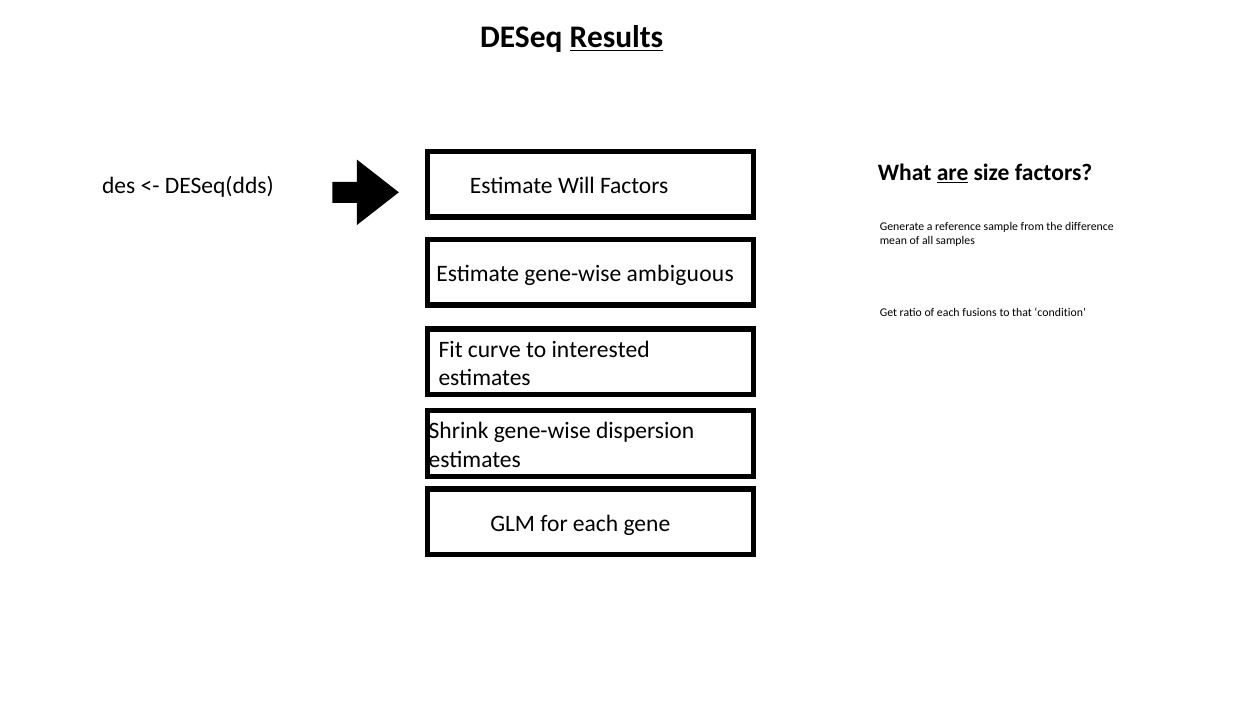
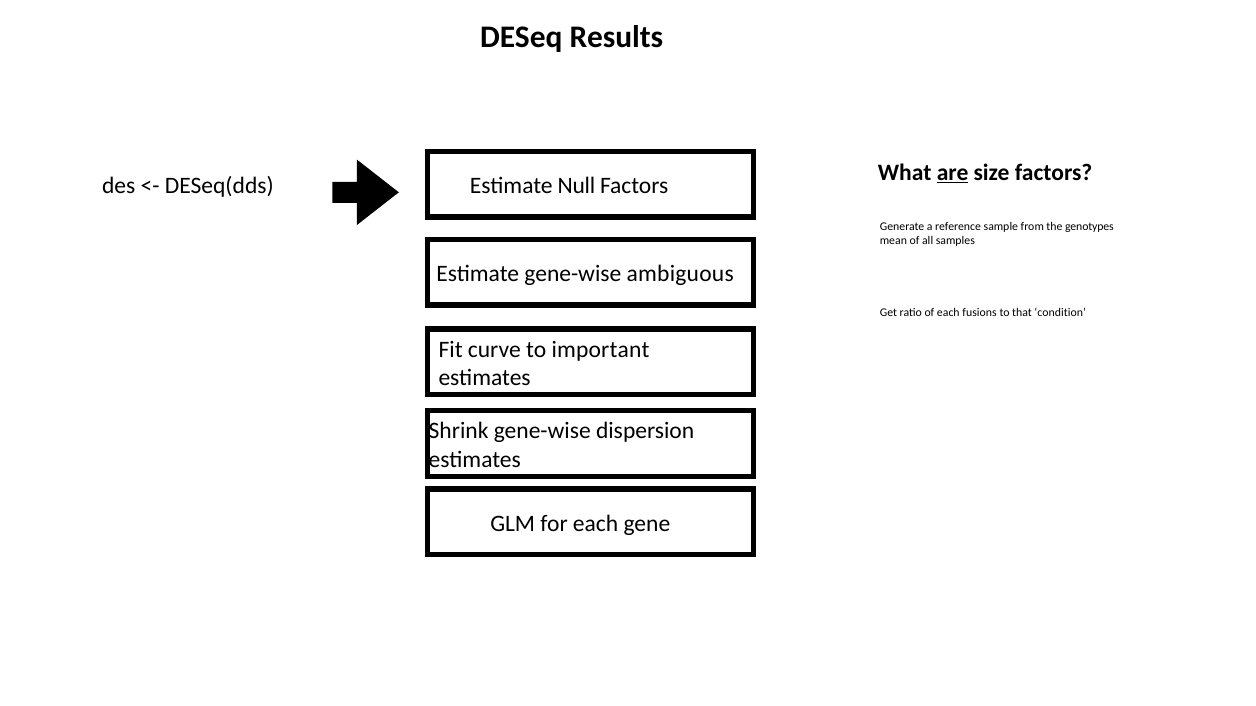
Results underline: present -> none (616, 37)
Will: Will -> Null (576, 186)
difference: difference -> genotypes (1089, 226)
interested: interested -> important (601, 350)
